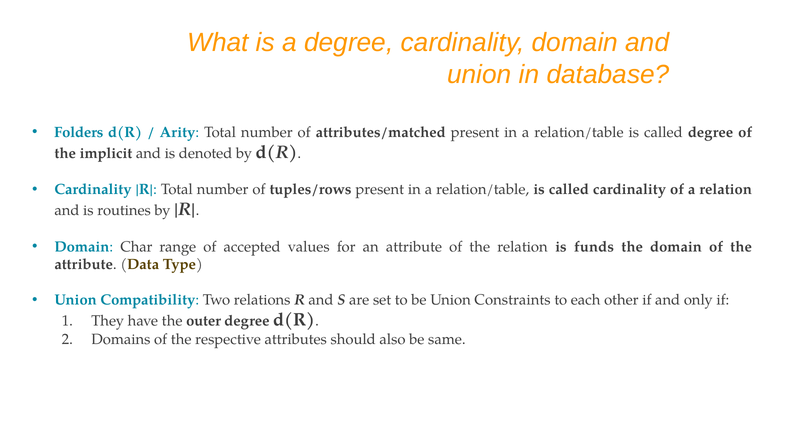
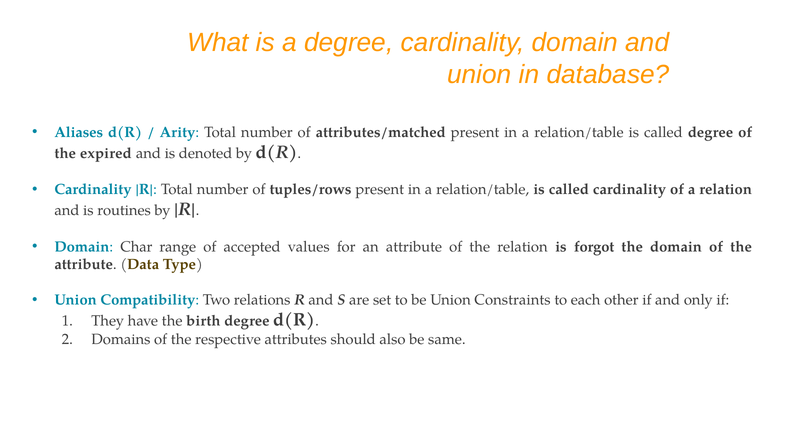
Folders: Folders -> Aliases (79, 132)
implicit: implicit -> expired (106, 153)
funds: funds -> forgot (594, 247)
outer: outer -> birth (203, 321)
